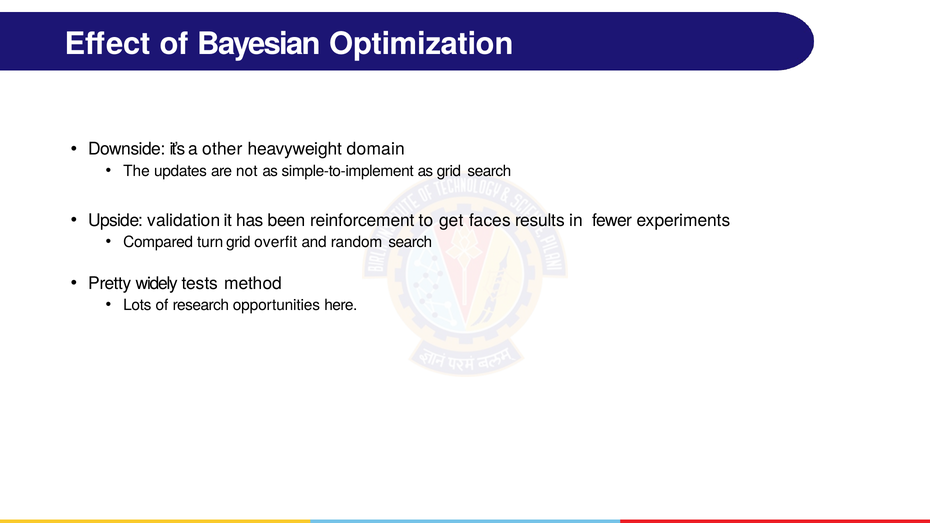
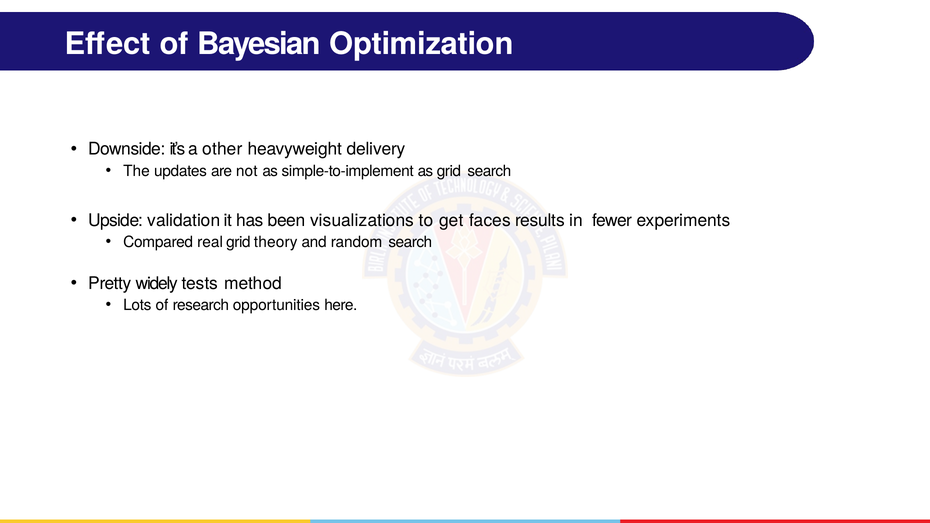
domain: domain -> delivery (376, 149)
reinforcement: reinforcement -> visualizations (362, 221)
turn: turn -> real (210, 242)
overfit: overfit -> theory (276, 242)
